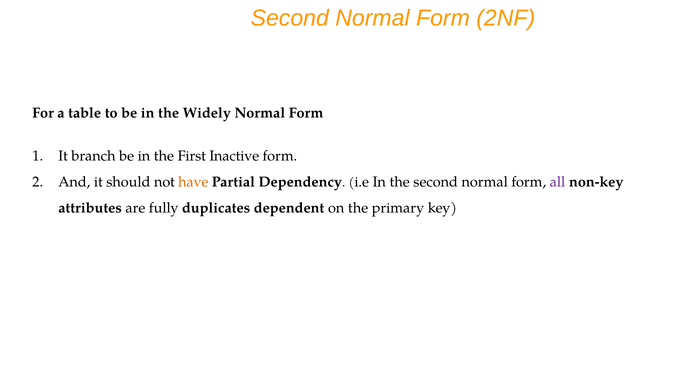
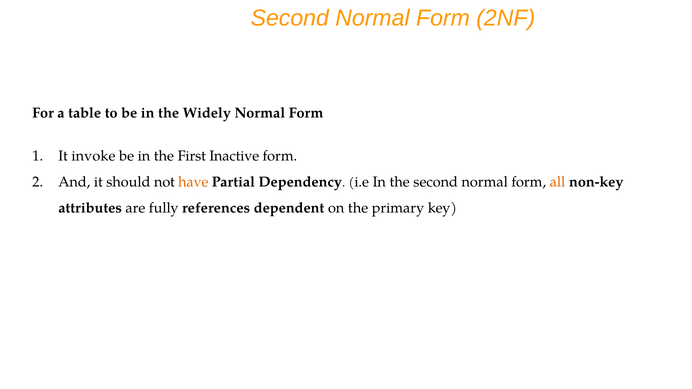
branch: branch -> invoke (93, 156)
all colour: purple -> orange (557, 182)
duplicates: duplicates -> references (216, 208)
